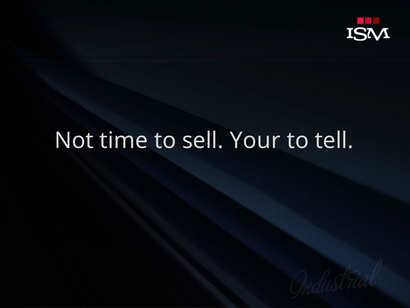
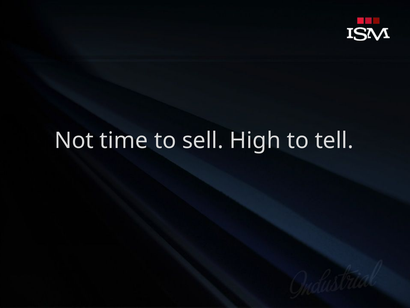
Your: Your -> High (255, 141)
